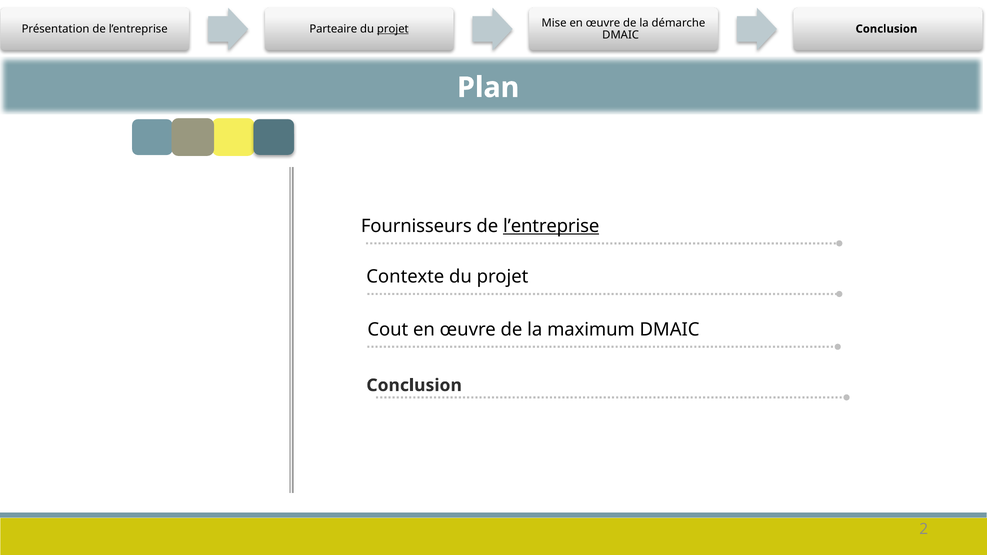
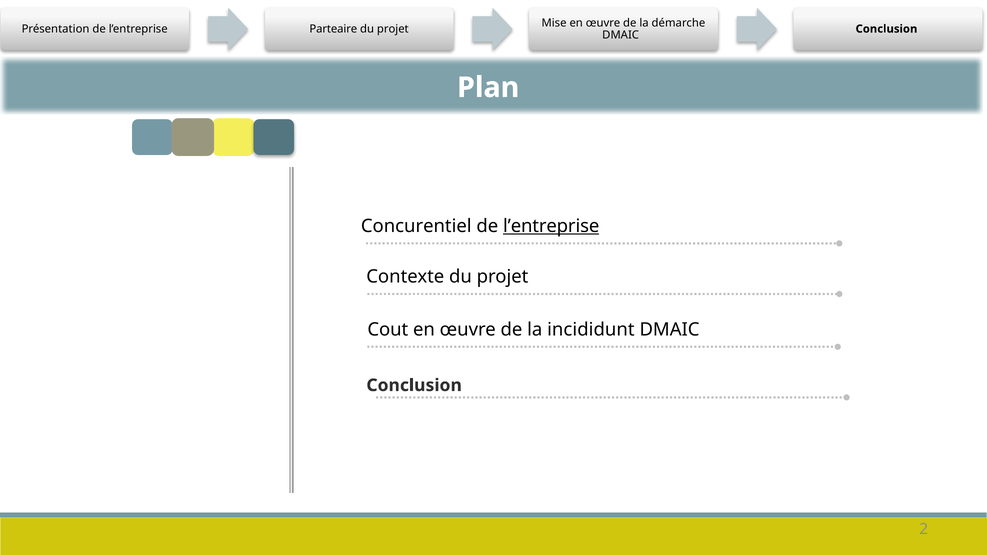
projet underline: present -> none (393, 29)
Fournisseurs: Fournisseurs -> Concurentiel (416, 226)
maximum: maximum -> incididunt (591, 330)
